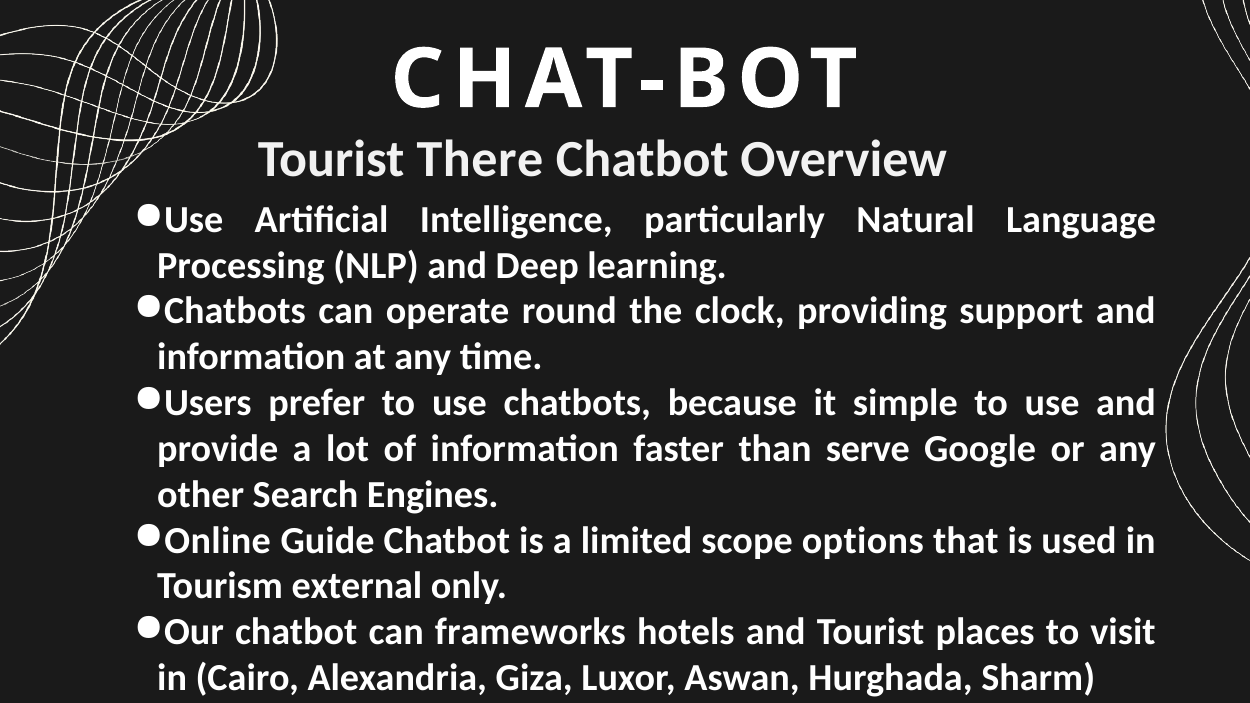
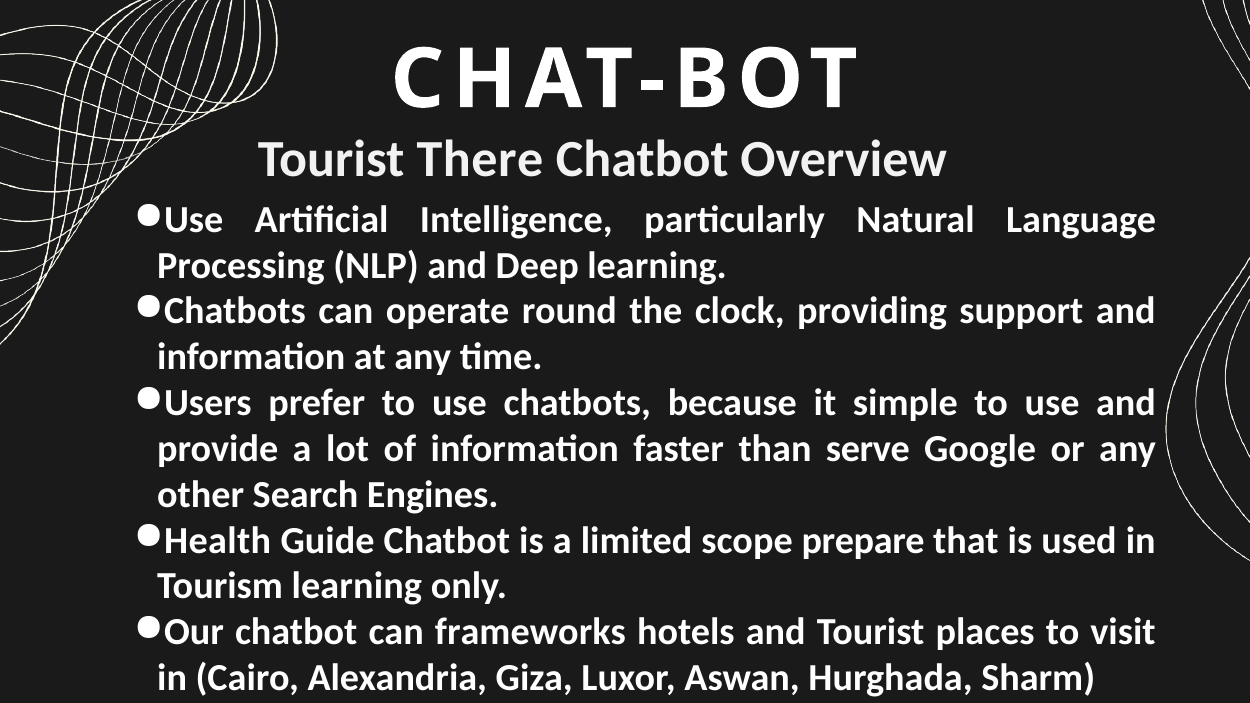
Online: Online -> Health (218, 541)
options: options -> prepare (863, 541)
Tourism external: external -> learning (357, 586)
